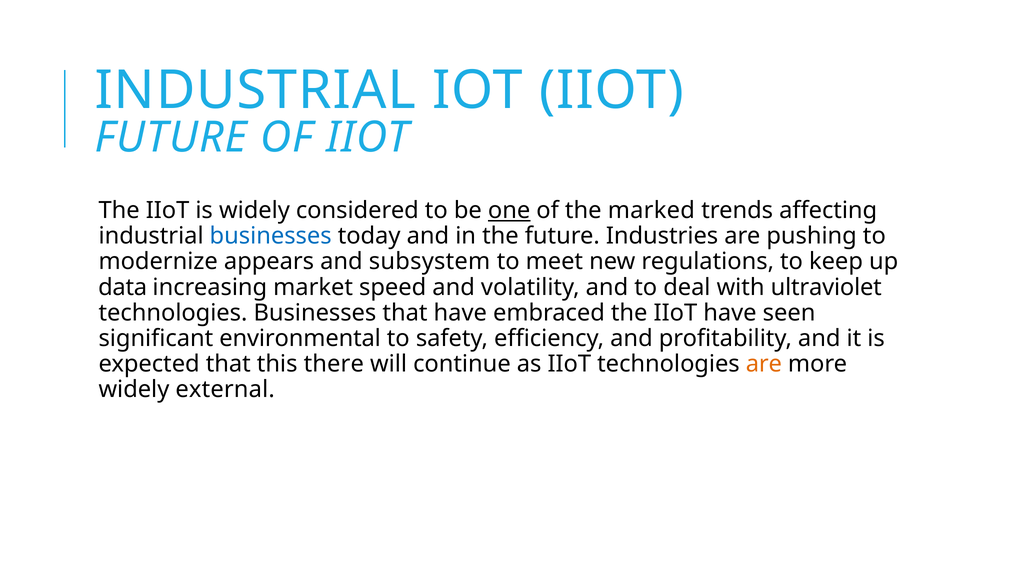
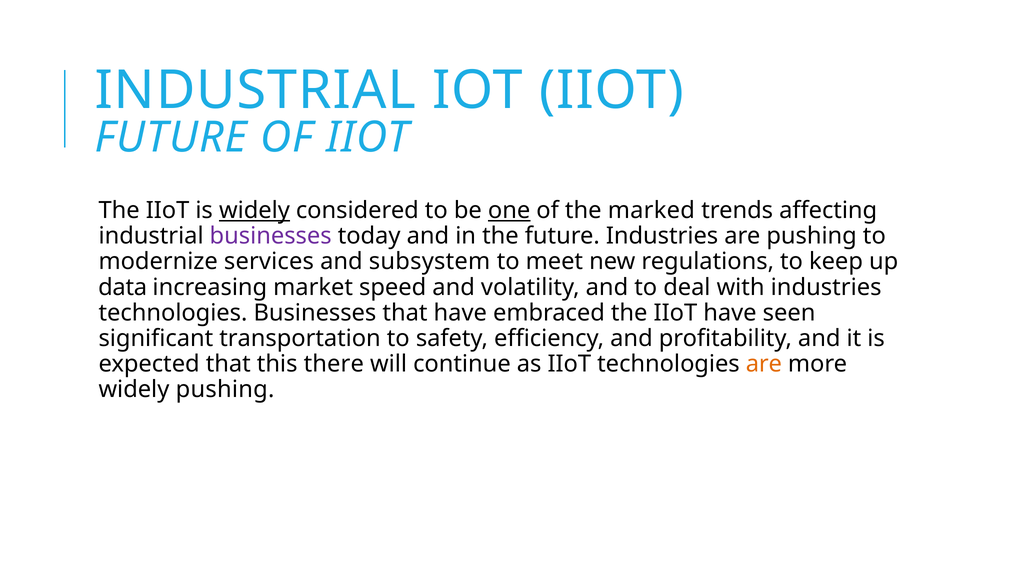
widely underline: none -> present (254, 211)
businesses colour: blue -> purple (271, 236)
appears: appears -> services (269, 262)
with ultraviolet: ultraviolet -> industries (826, 287)
environmental: environmental -> transportation (300, 338)
widely external: external -> pushing (225, 390)
